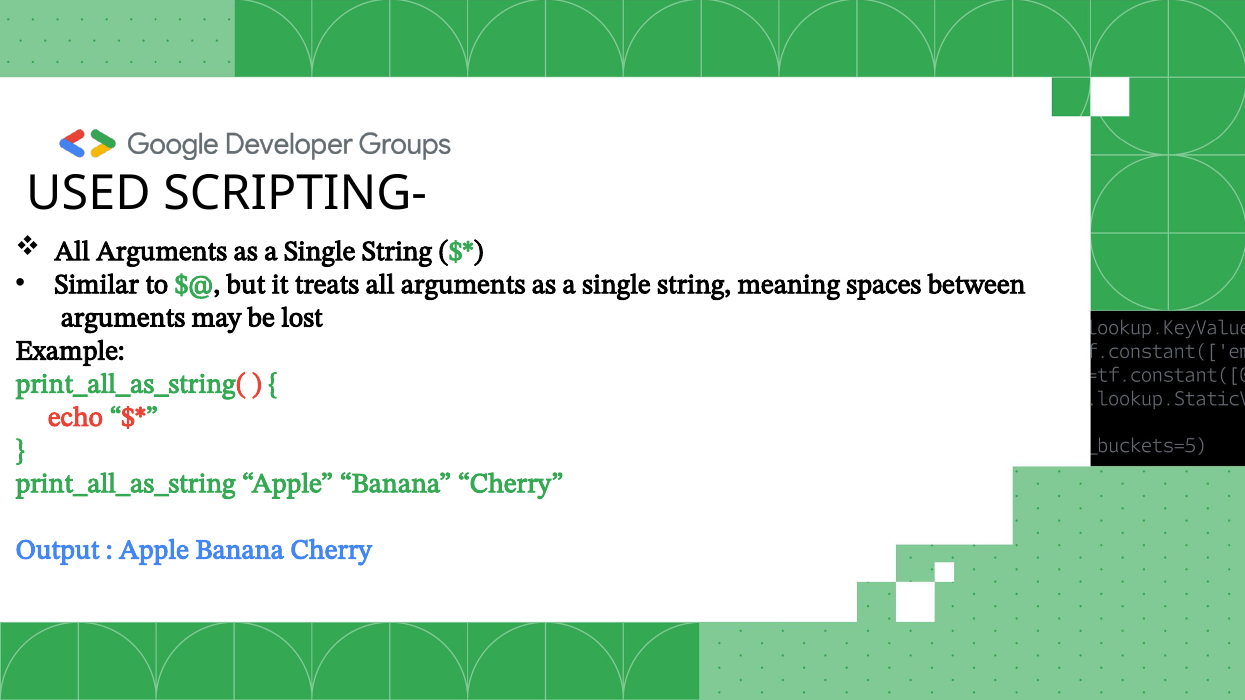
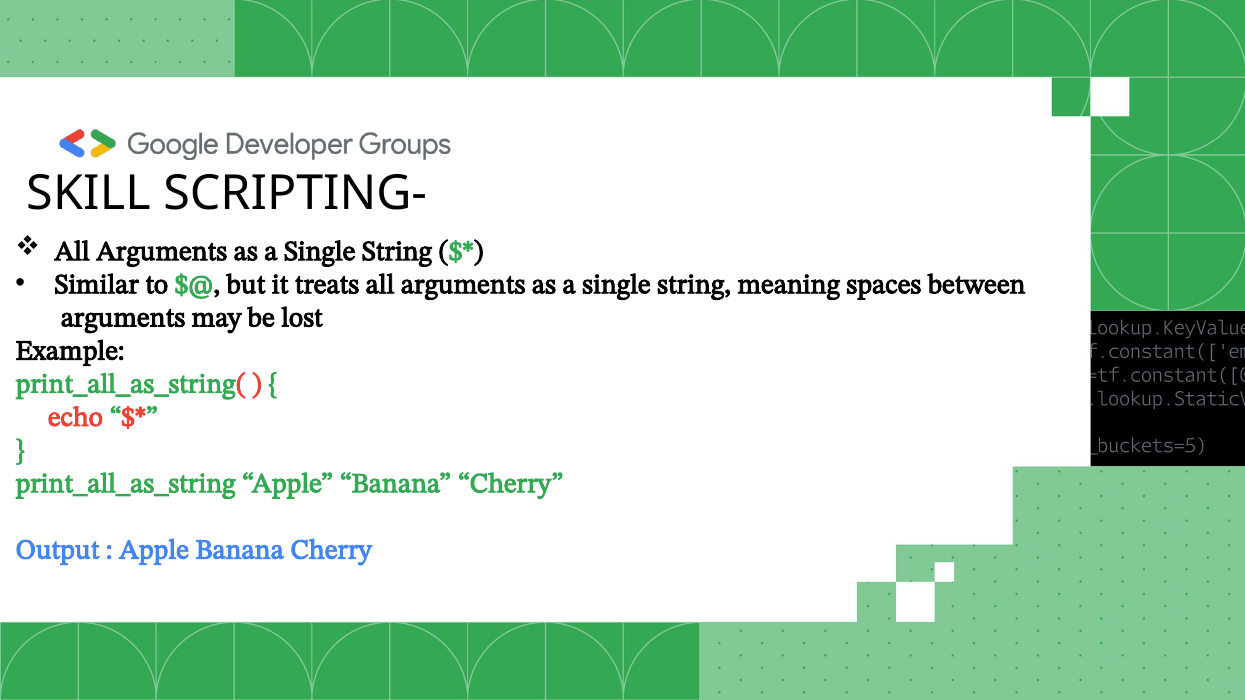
USED: USED -> SKILL (88, 194)
